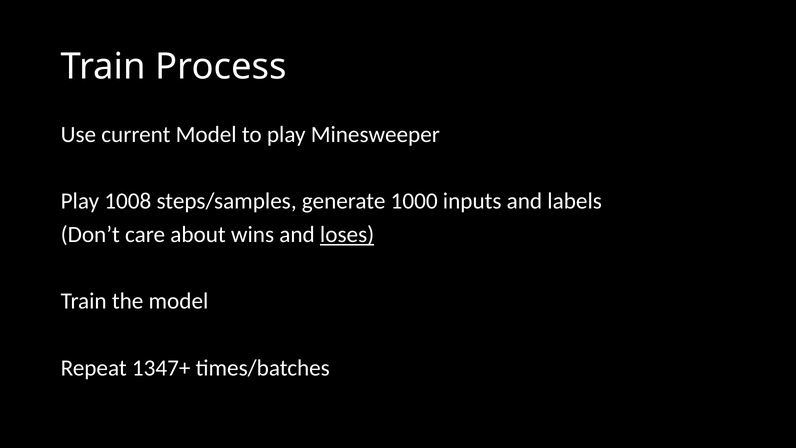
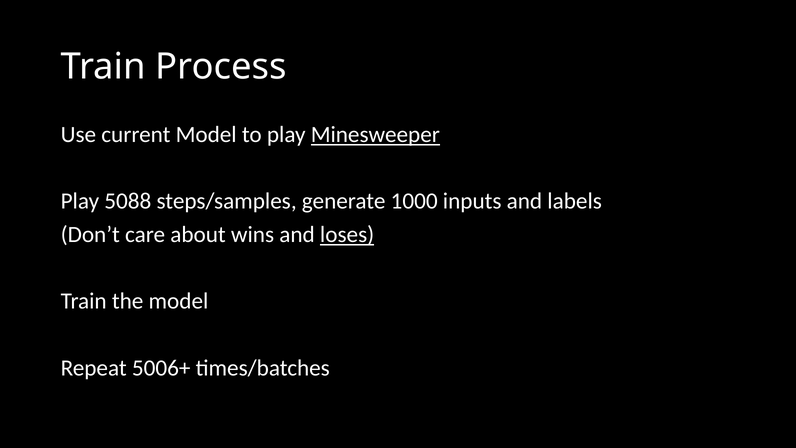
Minesweeper underline: none -> present (375, 135)
1008: 1008 -> 5088 (128, 201)
1347+: 1347+ -> 5006+ (161, 368)
